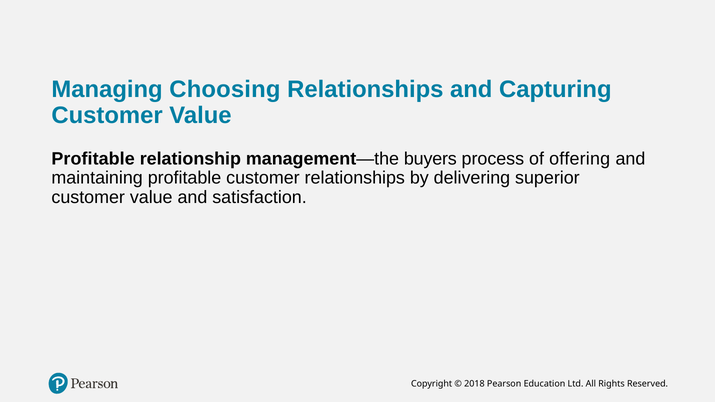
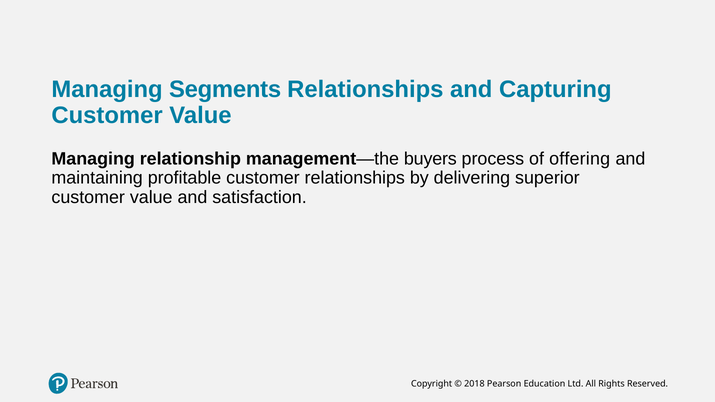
Choosing: Choosing -> Segments (225, 90)
Profitable: Profitable -> Managing (93, 159)
